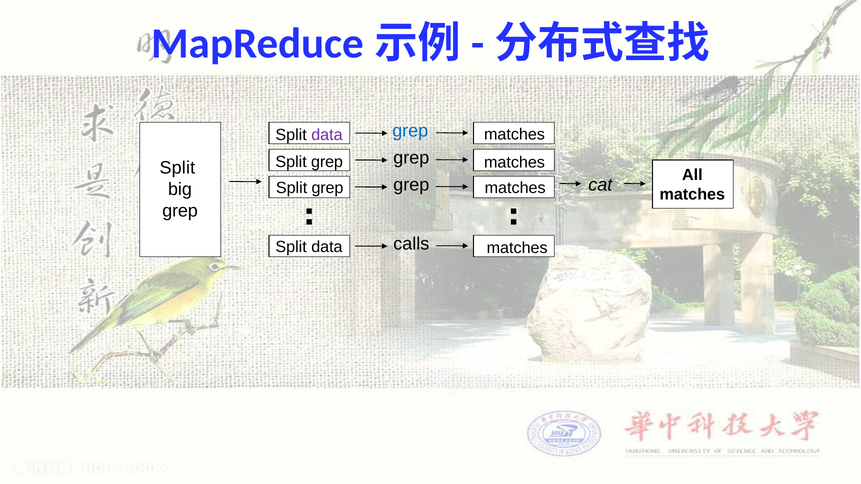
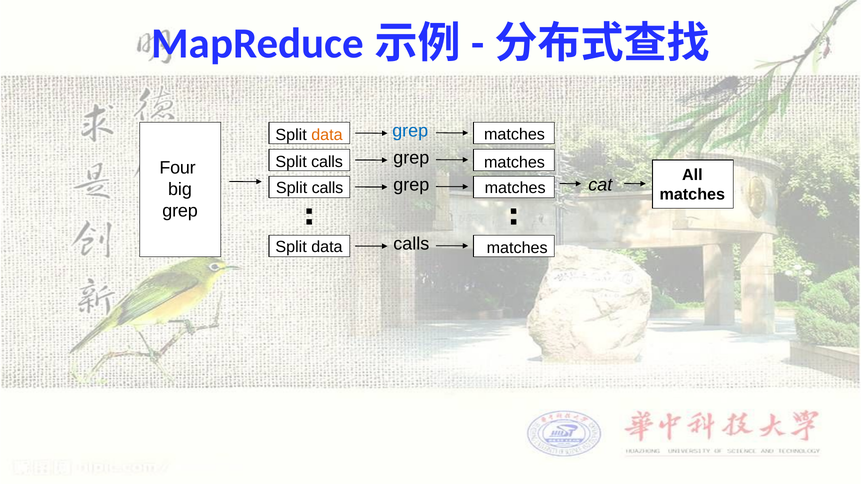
data colour: purple -> orange (327, 135)
grep: grep -> calls (327, 162)
Split: Split -> Four (178, 168)
grep: grep -> calls (327, 188)
